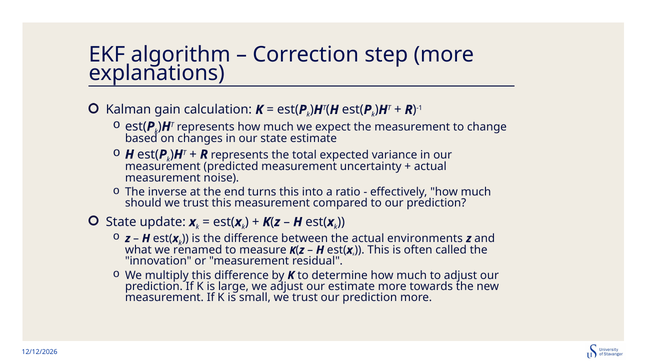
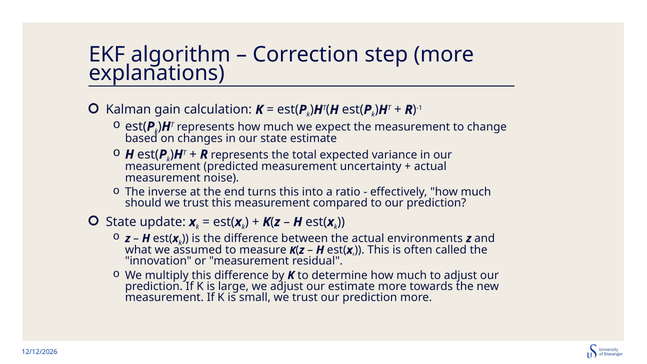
renamed: renamed -> assumed (198, 250)
